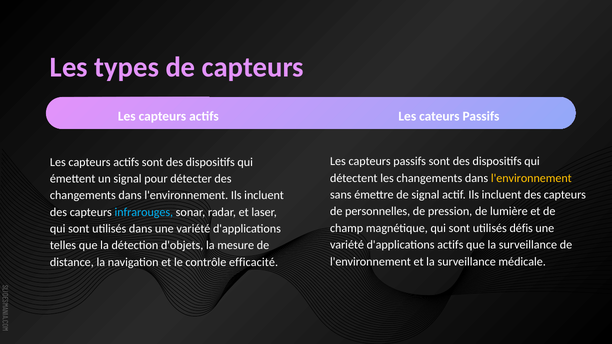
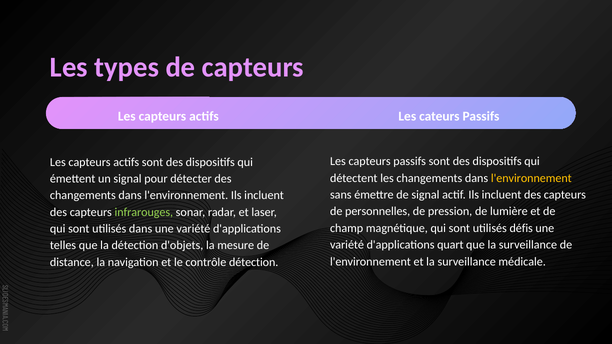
infrarouges colour: light blue -> light green (144, 212)
d'applications actifs: actifs -> quart (450, 245)
contrôle efficacité: efficacité -> détection (254, 262)
